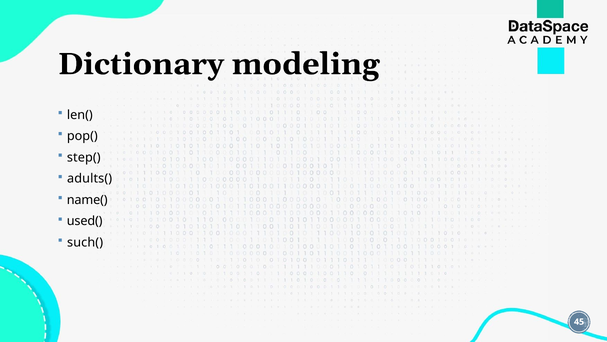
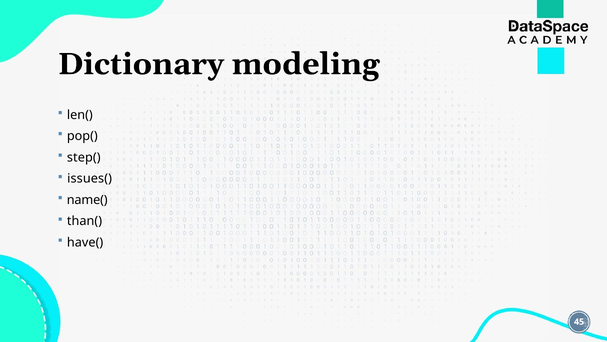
adults(: adults( -> issues( (90, 178)
used(: used( -> than( (85, 221)
such(: such( -> have( (85, 242)
